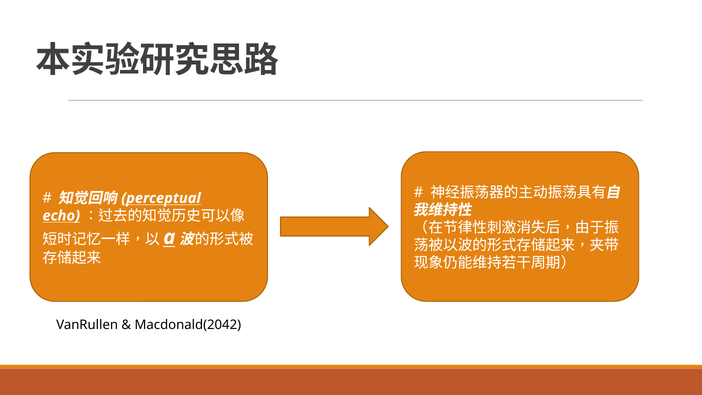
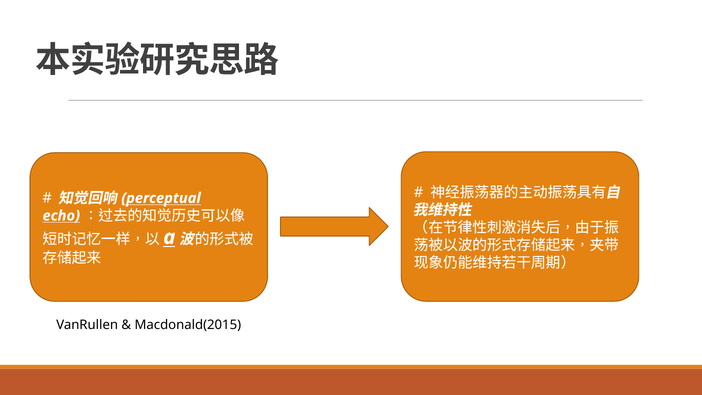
Macdonald(2042: Macdonald(2042 -> Macdonald(2015 (188, 325)
